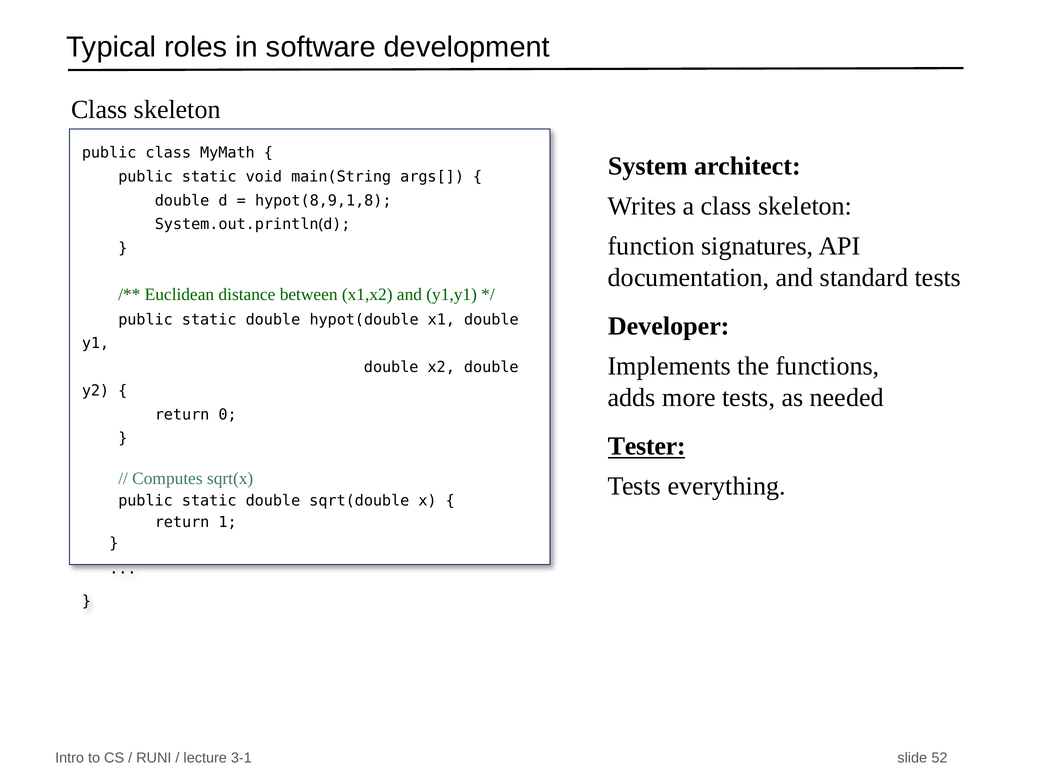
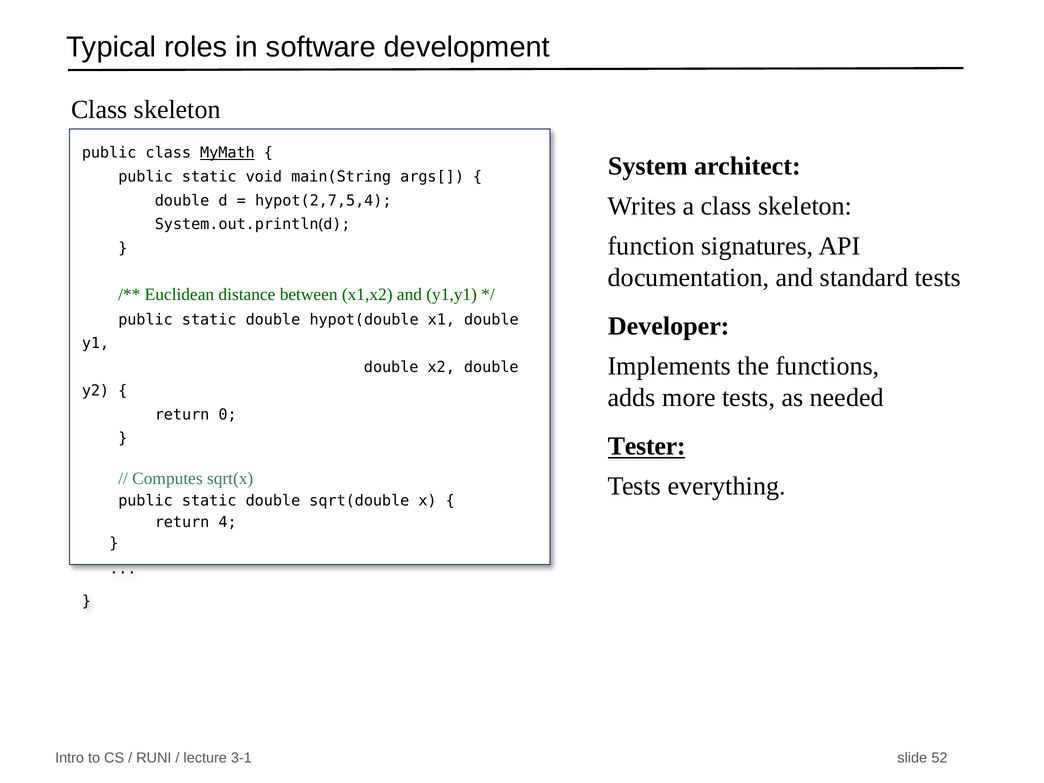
MyMath underline: none -> present (227, 153)
hypot(8,9,1,8: hypot(8,9,1,8 -> hypot(2,7,5,4 (323, 200)
1: 1 -> 4 (228, 522)
